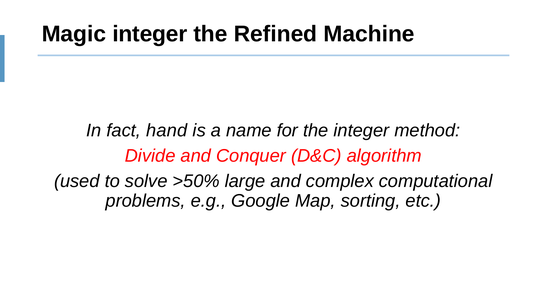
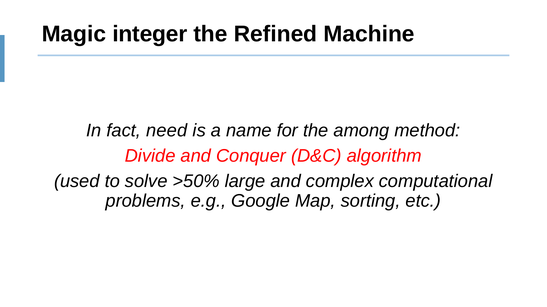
hand: hand -> need (167, 131)
the integer: integer -> among (361, 131)
